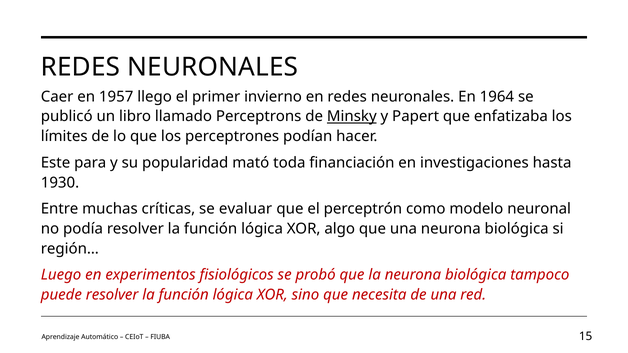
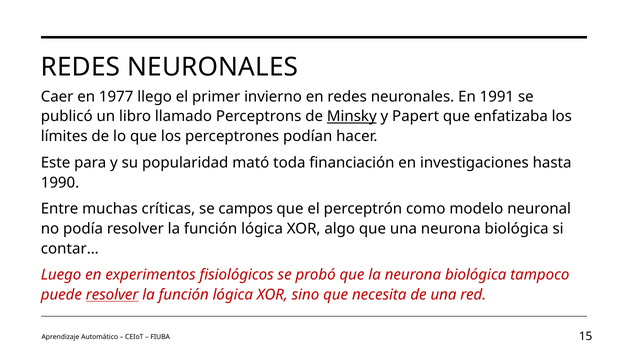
1957: 1957 -> 1977 (116, 97)
1964: 1964 -> 1991 (497, 97)
1930: 1930 -> 1990 (60, 183)
evaluar: evaluar -> campos (246, 209)
región…: región… -> contar… (70, 249)
resolver underline: none -> present (112, 295)
